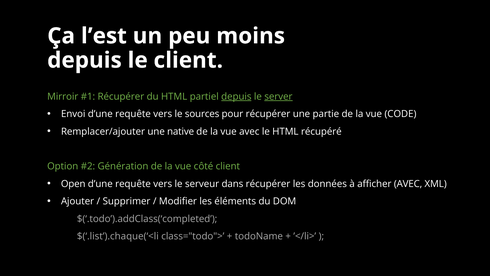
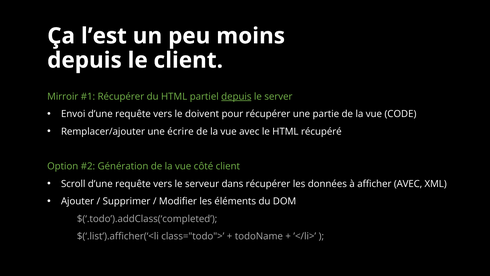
server underline: present -> none (278, 96)
sources: sources -> doivent (202, 114)
native: native -> écrire (181, 131)
Open: Open -> Scroll (73, 184)
$(‘.list’).chaque(‘<li: $(‘.list’).chaque(‘<li -> $(‘.list’).afficher(‘<li (118, 236)
